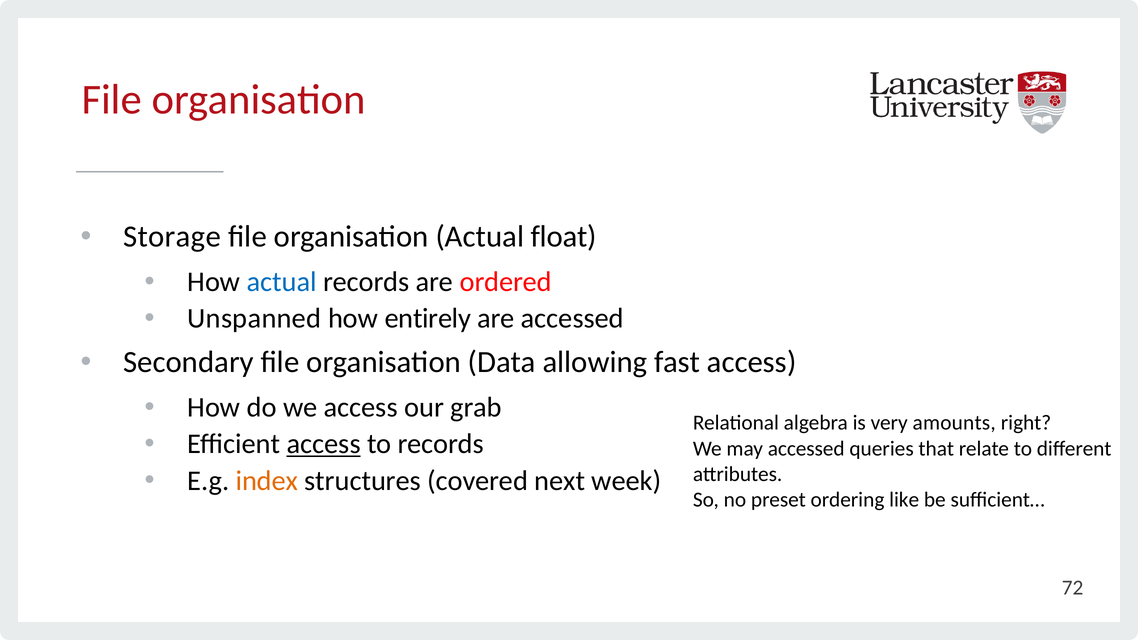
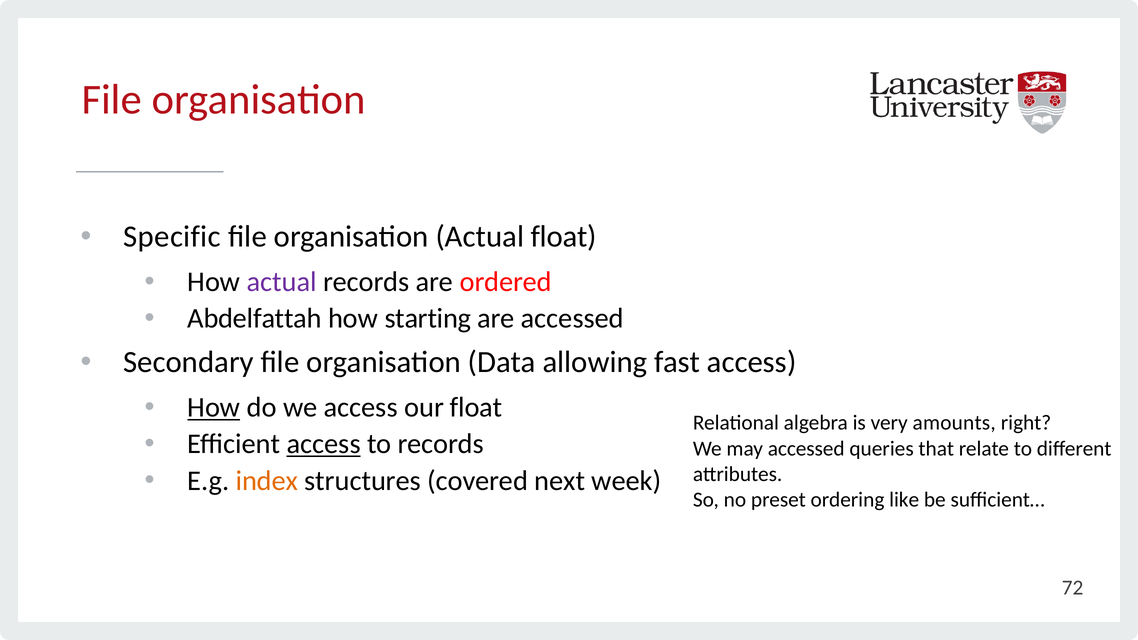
Storage: Storage -> Specific (172, 237)
actual colour: blue -> purple (282, 282)
Unspanned: Unspanned -> Abdelfattah (255, 318)
entirely: entirely -> starting (428, 318)
How underline: none -> present (214, 407)
our grab: grab -> float (476, 407)
